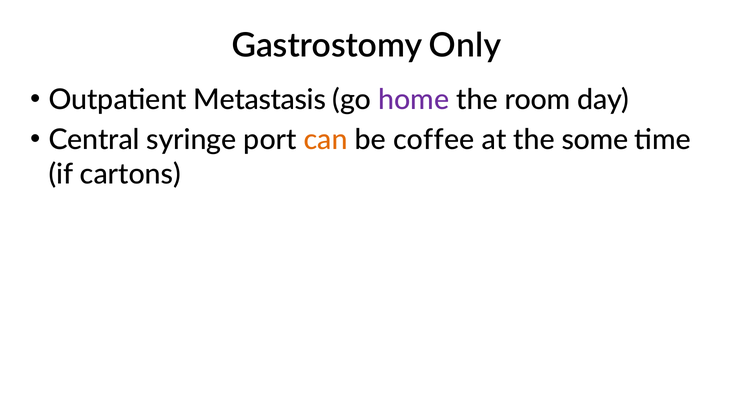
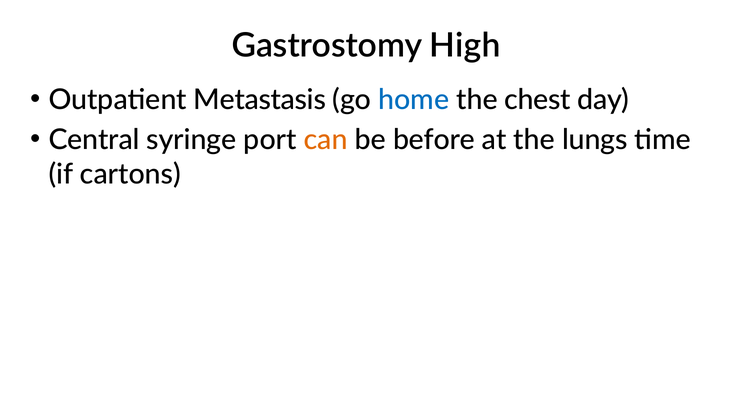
Only: Only -> High (465, 46)
home colour: purple -> blue (414, 100)
room: room -> chest (538, 100)
coffee: coffee -> before (434, 140)
some: some -> lungs (595, 140)
